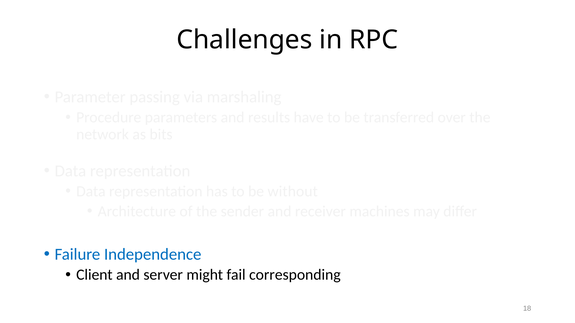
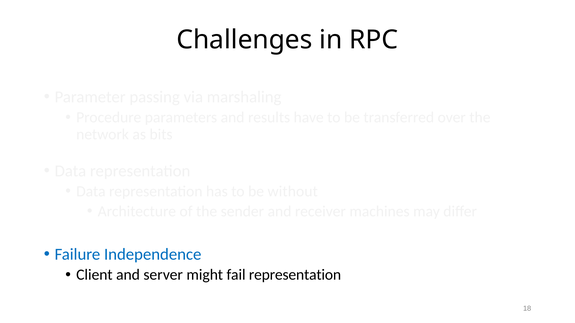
fail corresponding: corresponding -> representation (295, 275)
